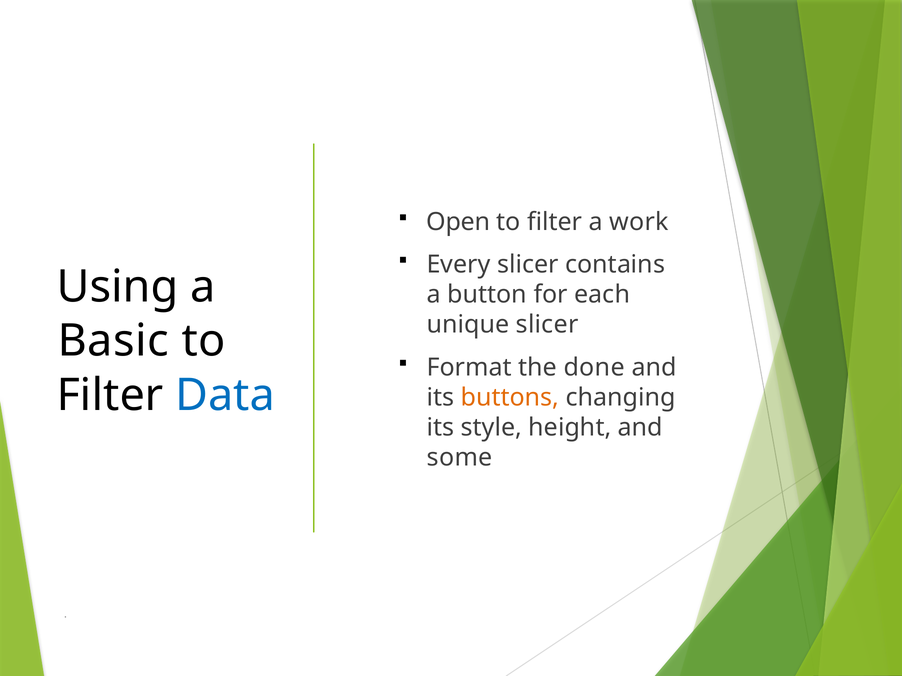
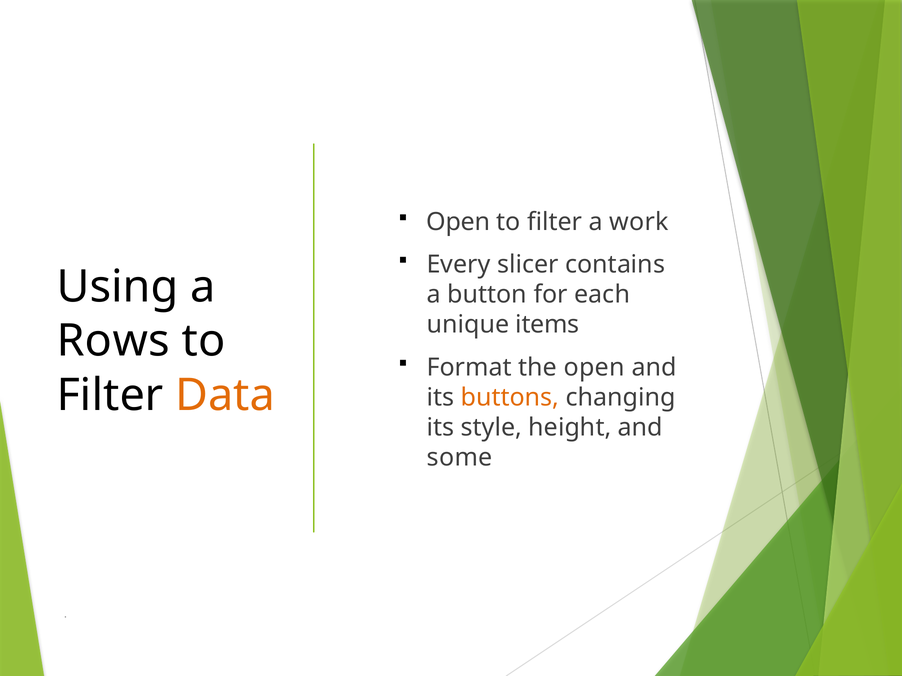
unique slicer: slicer -> items (547, 325)
Basic: Basic -> Rows (113, 341)
the done: done -> open (594, 368)
Data colour: blue -> orange (225, 395)
